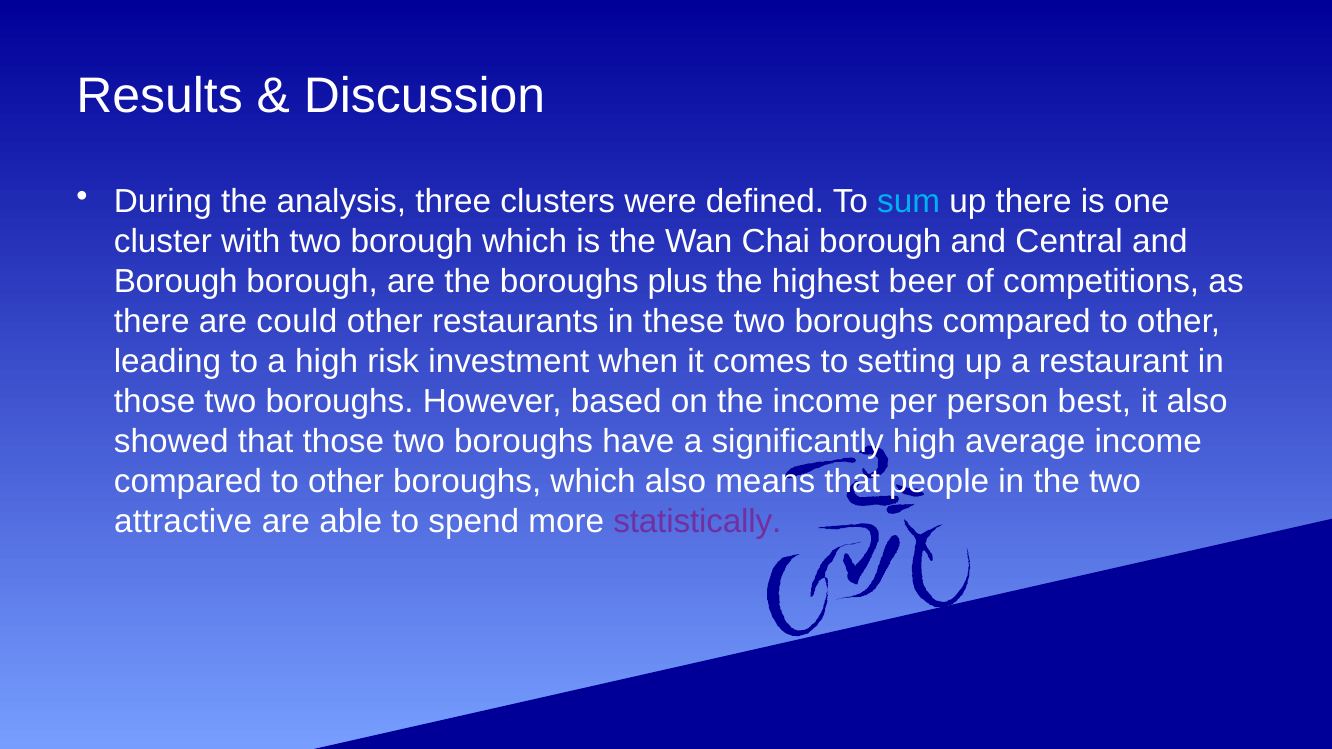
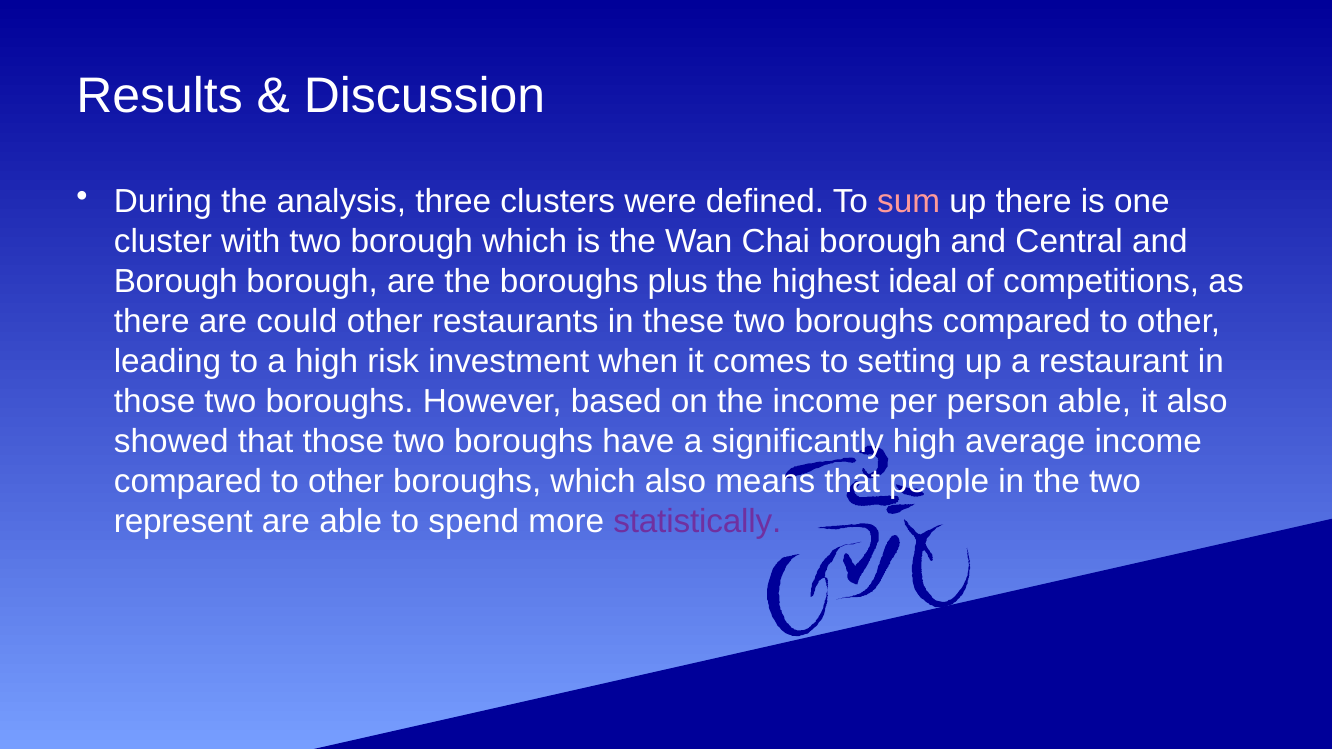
sum colour: light blue -> pink (909, 202)
beer: beer -> ideal (923, 282)
person best: best -> able (1094, 402)
attractive: attractive -> represent (183, 522)
